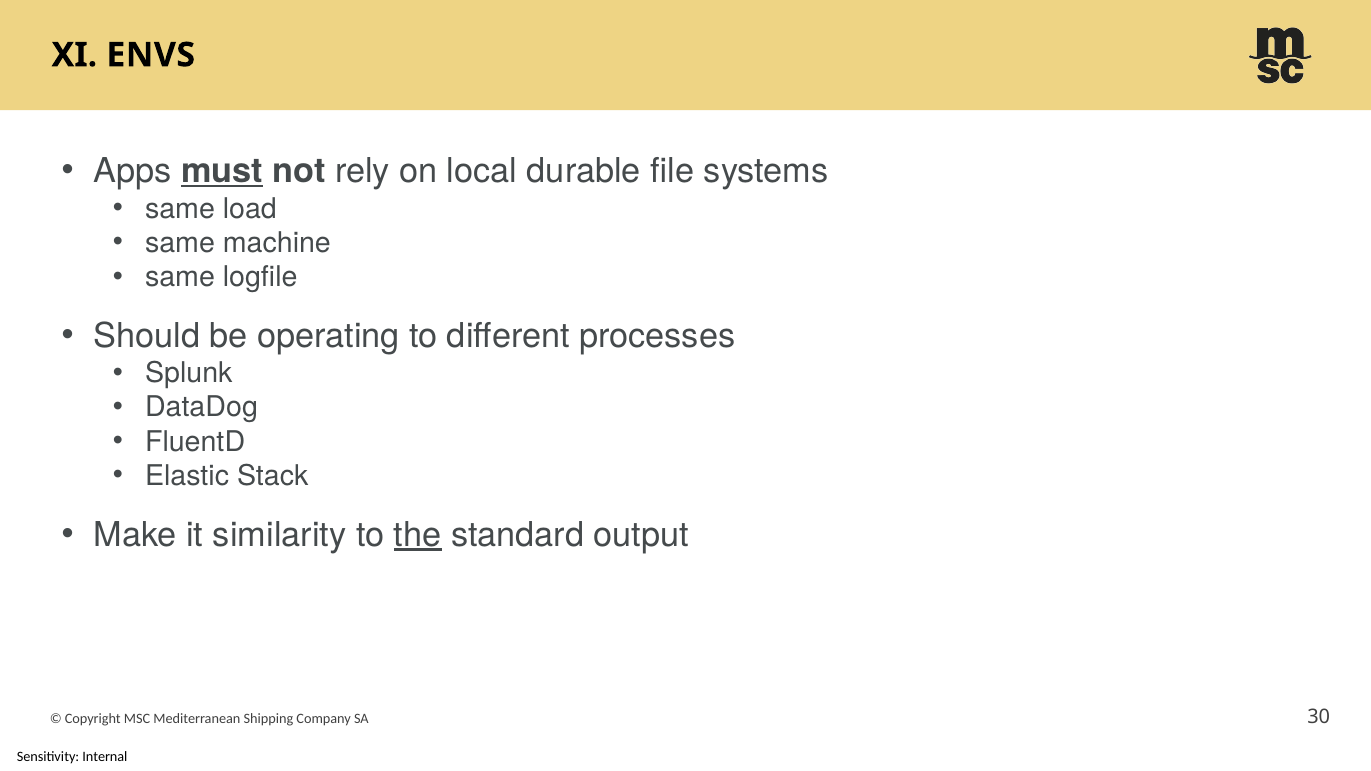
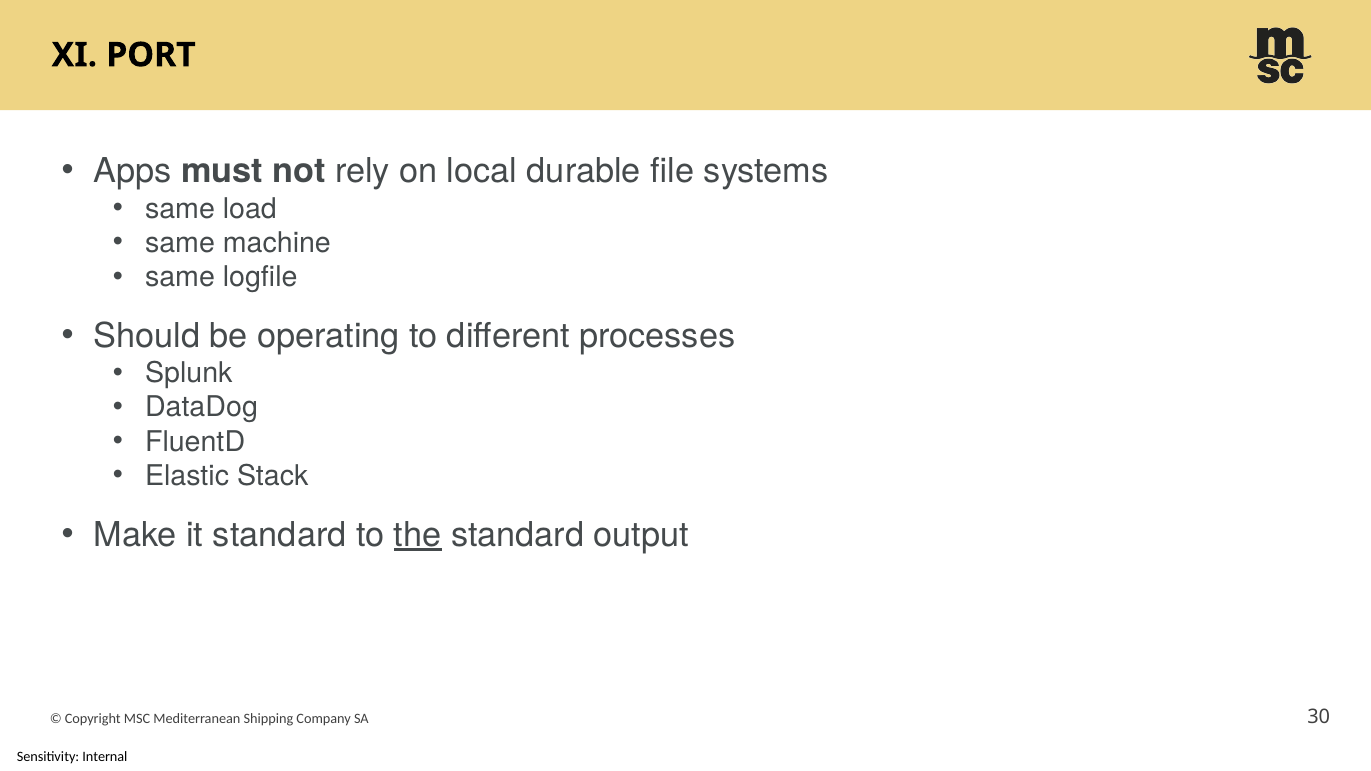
ENVS: ENVS -> PORT (151, 55)
must underline: present -> none (222, 172)
it similarity: similarity -> standard (280, 535)
